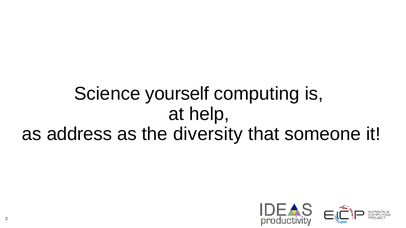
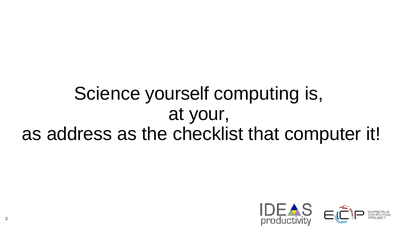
help: help -> your (209, 114)
diversity: diversity -> checklist (208, 134)
someone: someone -> computer (323, 134)
